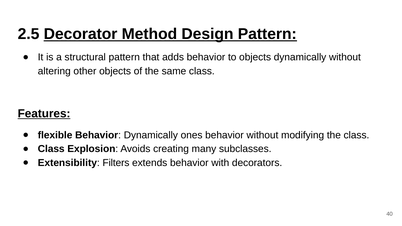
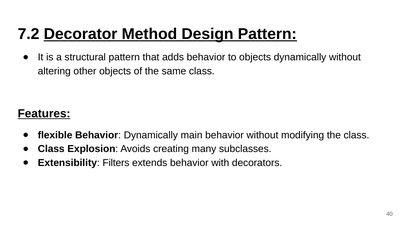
2.5: 2.5 -> 7.2 (29, 34)
ones: ones -> main (192, 135)
